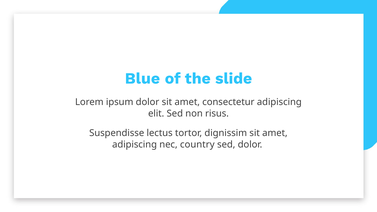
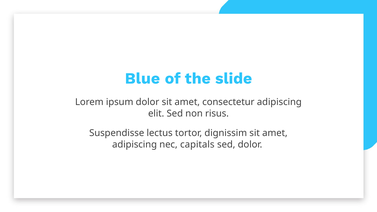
country: country -> capitals (197, 144)
